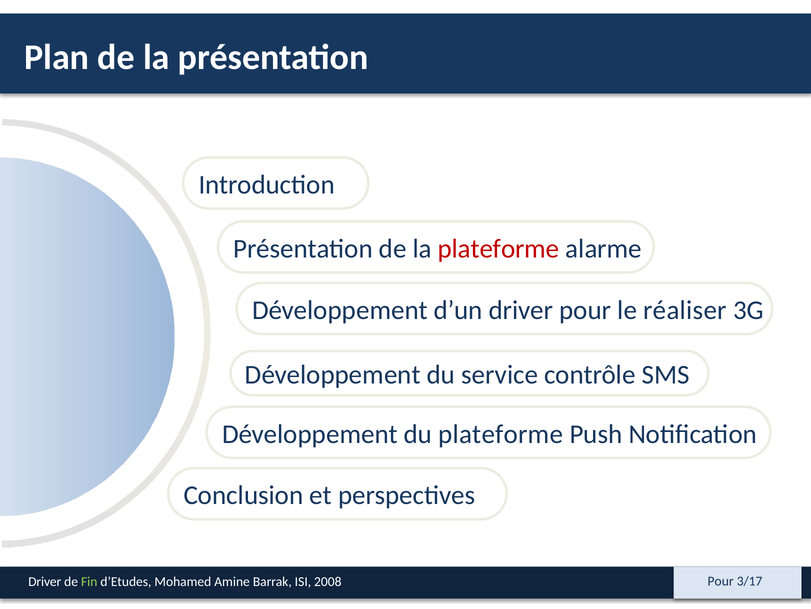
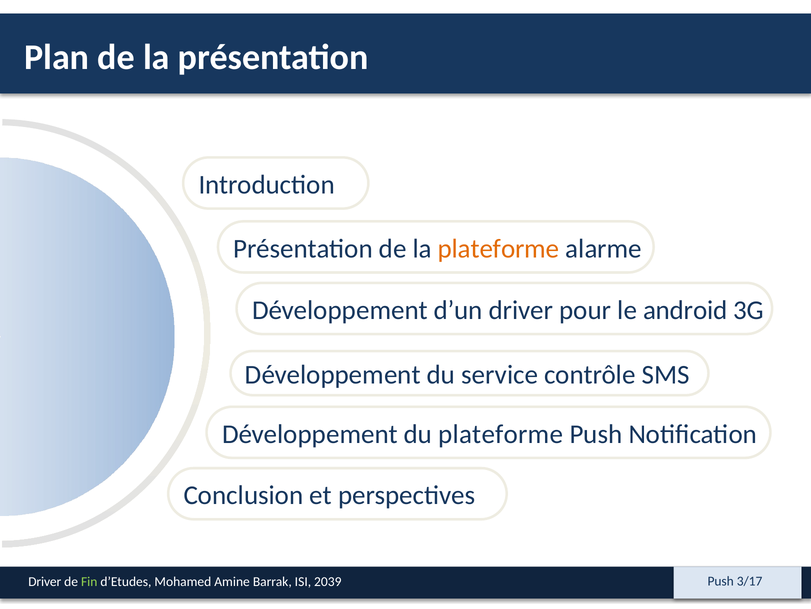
plateforme colour: red -> orange (499, 248)
réaliser: réaliser -> android (685, 310)
Pour: Pour -> Push (721, 581)
2008: 2008 -> 2039 (328, 581)
